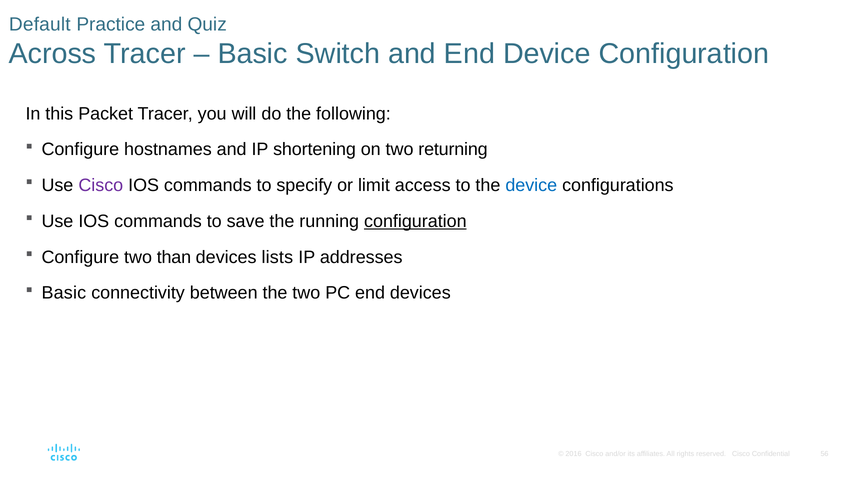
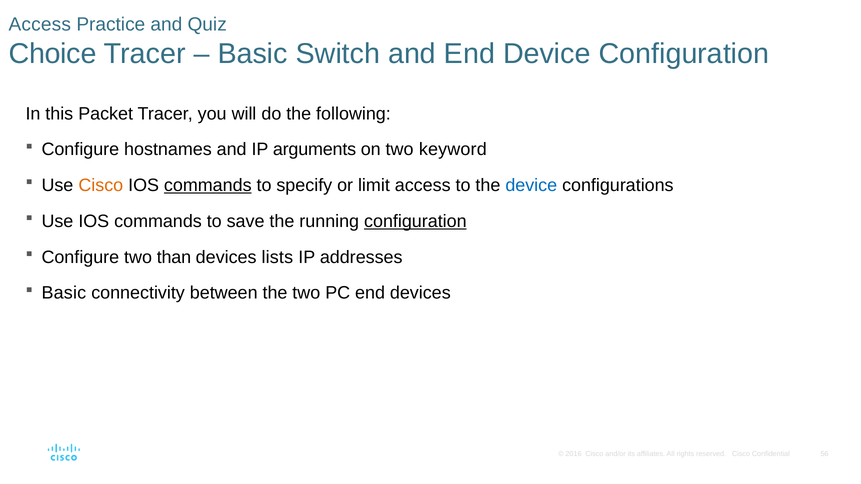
Default: Default -> Access (40, 25)
Across: Across -> Choice (53, 54)
shortening: shortening -> arguments (315, 150)
returning: returning -> keyword (453, 150)
Cisco colour: purple -> orange (101, 186)
commands underline: none -> present (208, 186)
